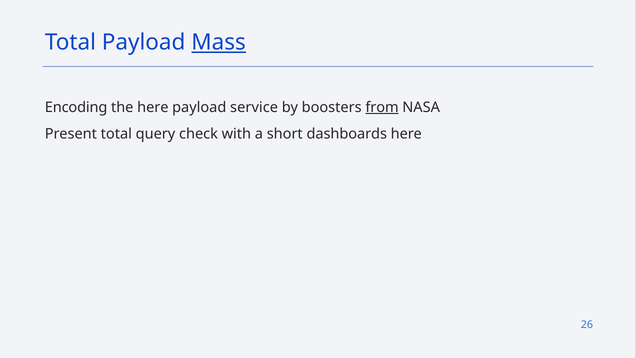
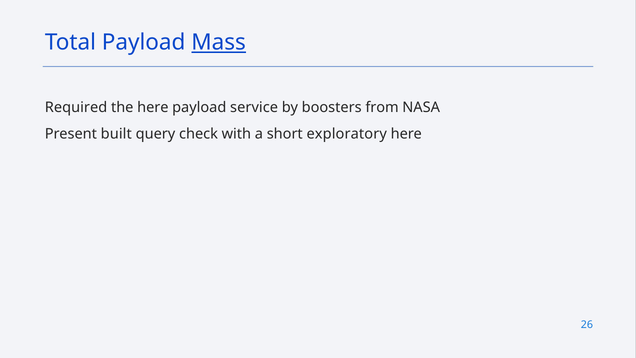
Encoding: Encoding -> Required (76, 107)
from underline: present -> none (382, 107)
Present total: total -> built (116, 134)
dashboards: dashboards -> exploratory (347, 134)
